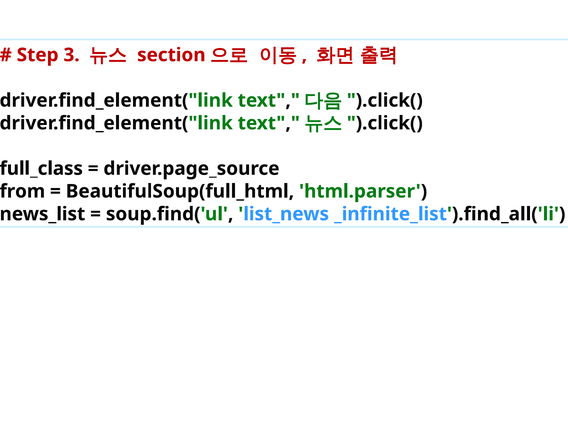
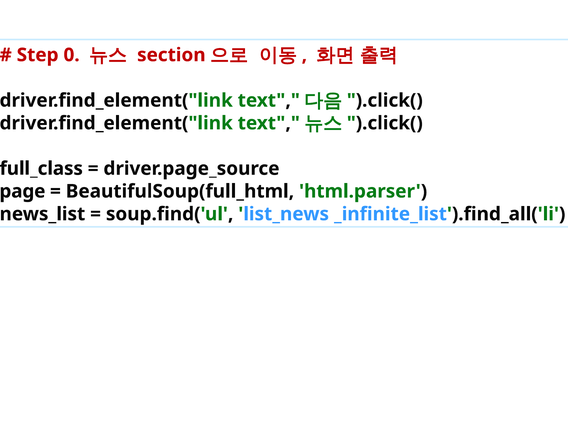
3: 3 -> 0 (72, 55)
from: from -> page (22, 191)
